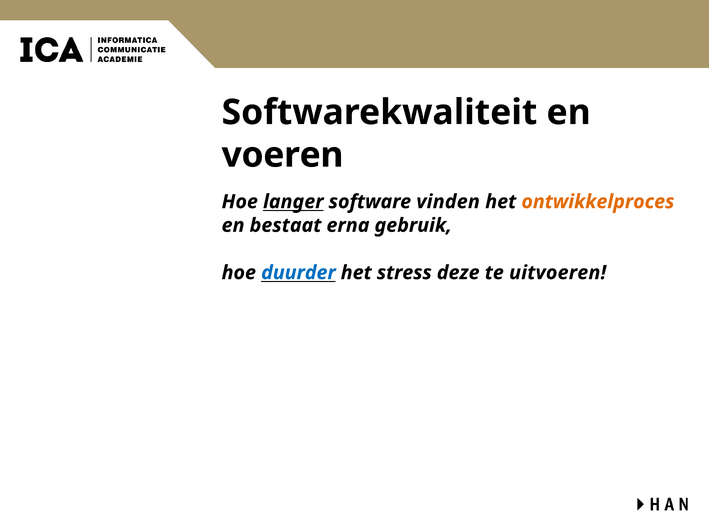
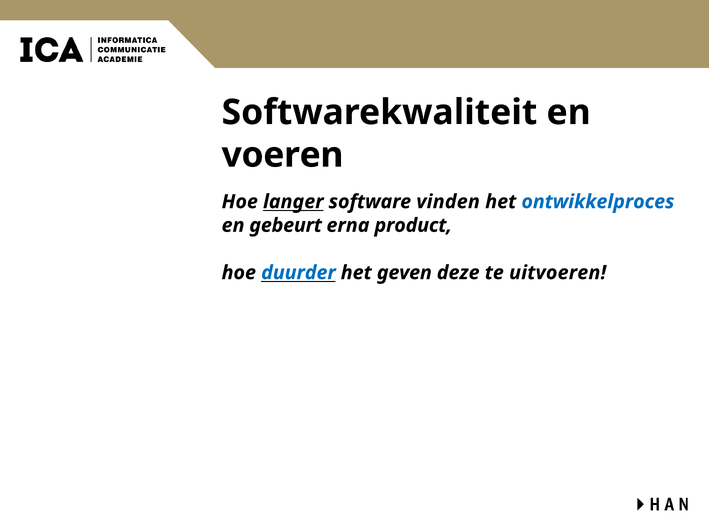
ontwikkelproces colour: orange -> blue (598, 202)
bestaat: bestaat -> gebeurt (286, 225)
gebruik: gebruik -> product (413, 225)
stress: stress -> geven (404, 273)
